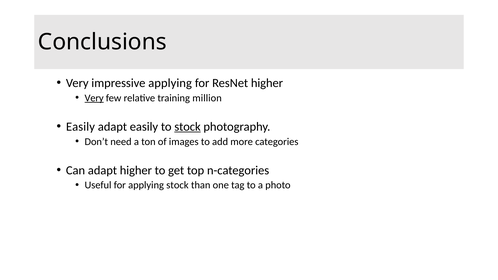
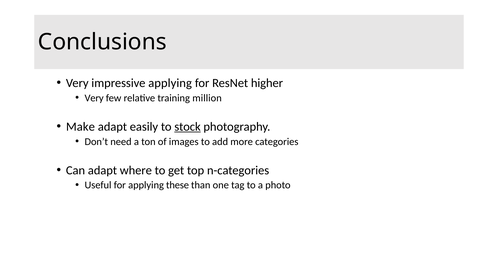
Very underline: present -> none (94, 98)
Easily: Easily -> Make (80, 127)
adapt higher: higher -> where (136, 170)
applying stock: stock -> these (178, 185)
